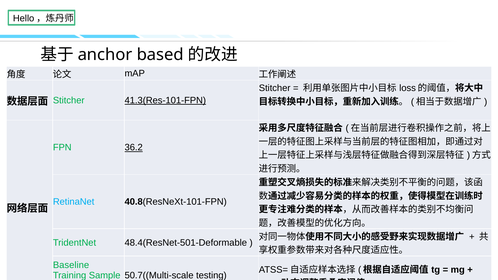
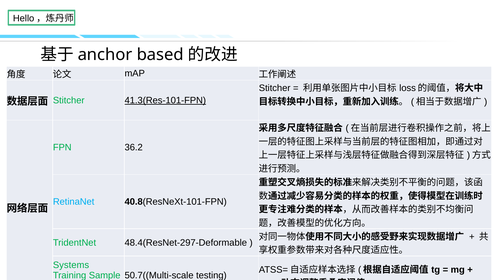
36.2 underline: present -> none (134, 148)
48.4(ResNet-501-Deformable: 48.4(ResNet-501-Deformable -> 48.4(ResNet-297-Deformable (186, 243)
Baseline: Baseline -> Systems (71, 265)
